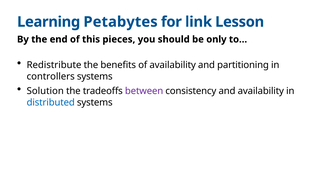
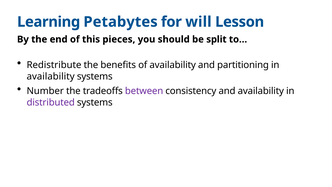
link: link -> will (198, 22)
only: only -> split (216, 39)
controllers: controllers -> availability (51, 76)
Solution: Solution -> Number (45, 91)
distributed colour: blue -> purple (51, 102)
